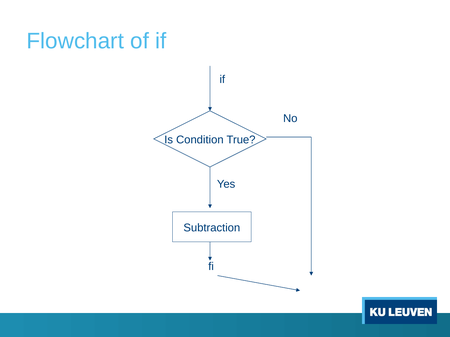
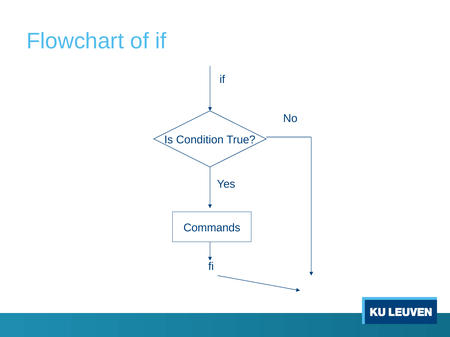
Subtraction: Subtraction -> Commands (212, 228)
